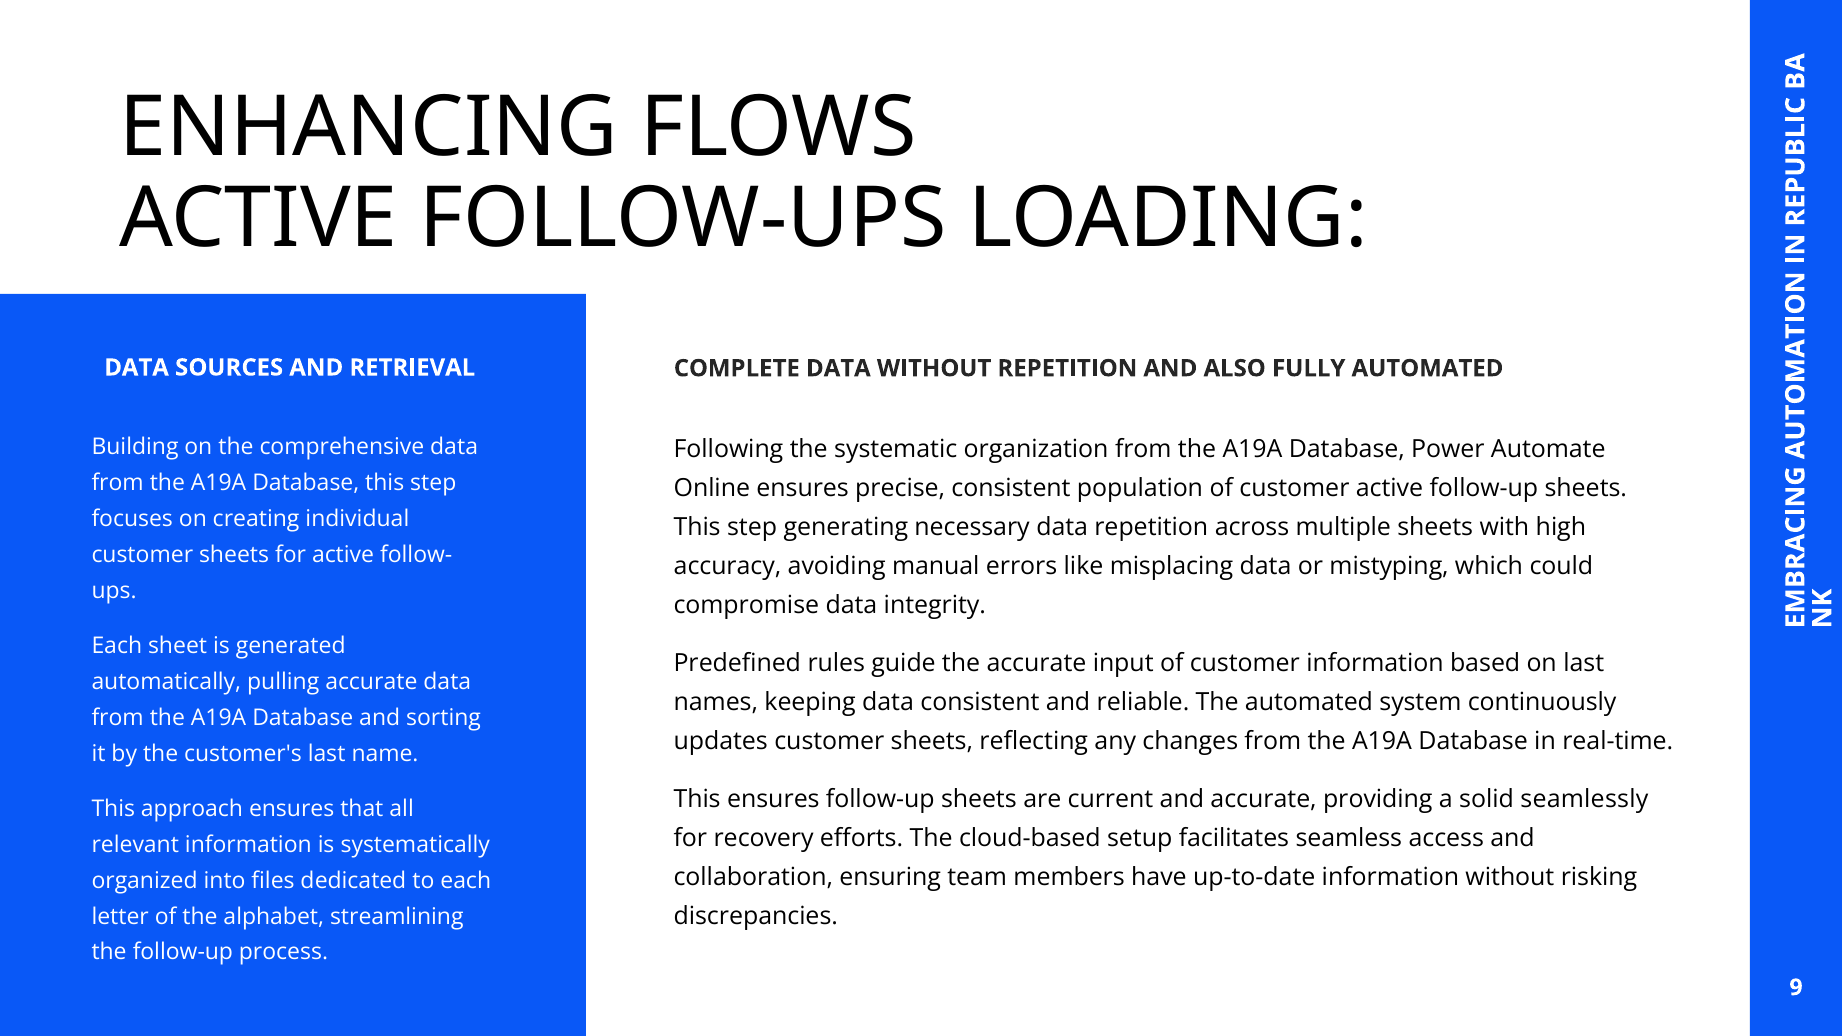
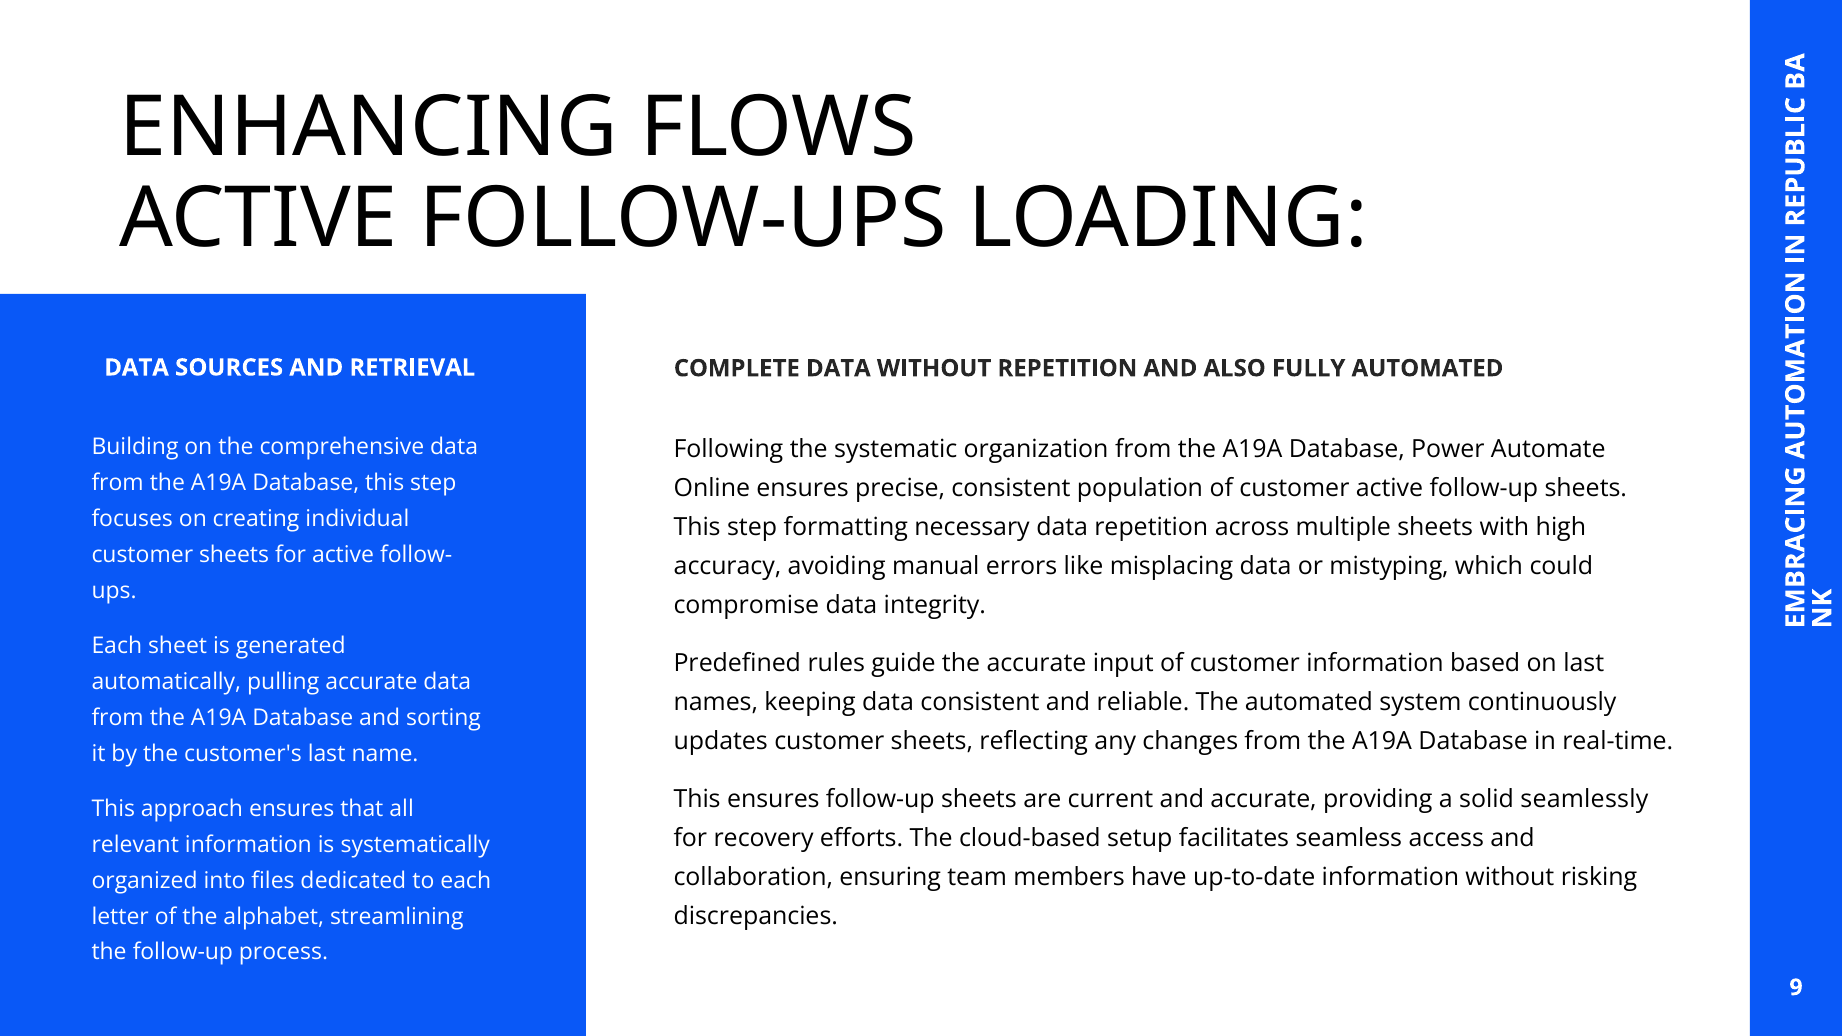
generating: generating -> formatting (846, 527)
